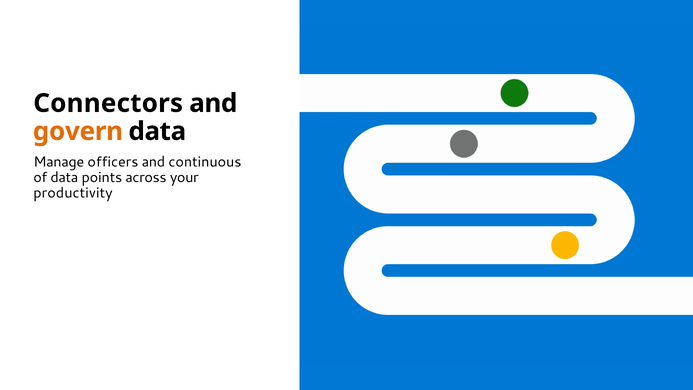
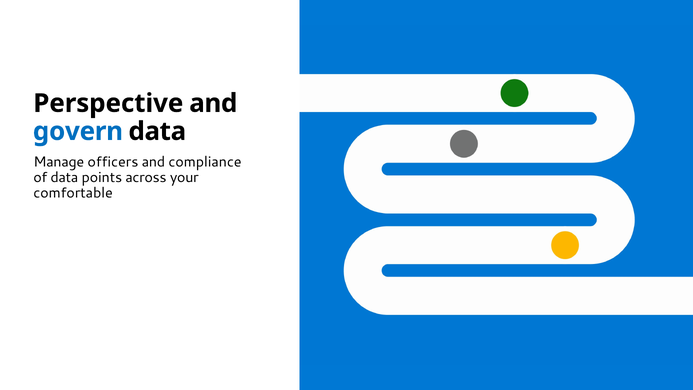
Connectors: Connectors -> Perspective (108, 103)
govern colour: orange -> blue (78, 131)
continuous: continuous -> compliance (205, 162)
productivity: productivity -> comfortable (73, 193)
